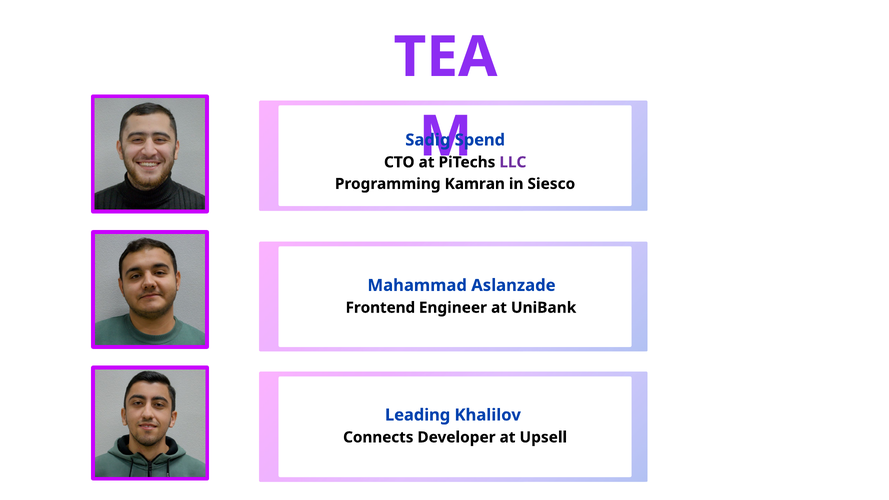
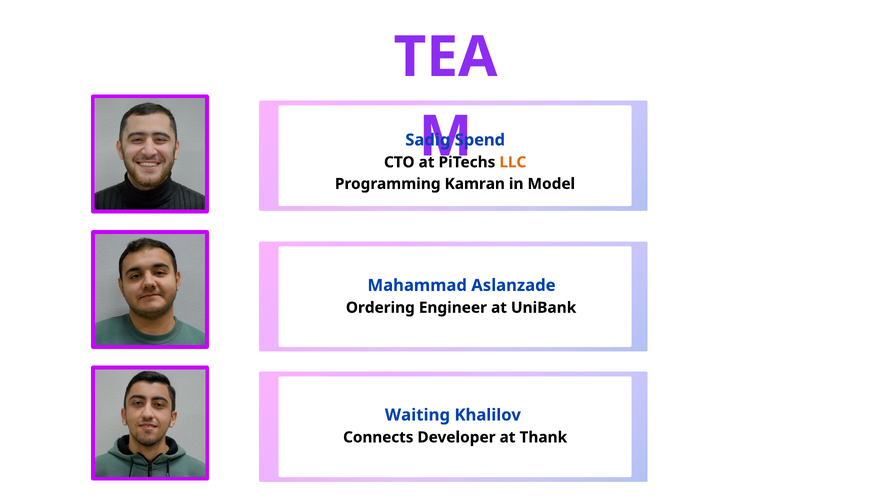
LLC colour: purple -> orange (513, 162)
Siesco: Siesco -> Model (551, 184)
Frontend: Frontend -> Ordering (380, 308)
Leading: Leading -> Waiting (417, 415)
Upsell: Upsell -> Thank (543, 437)
